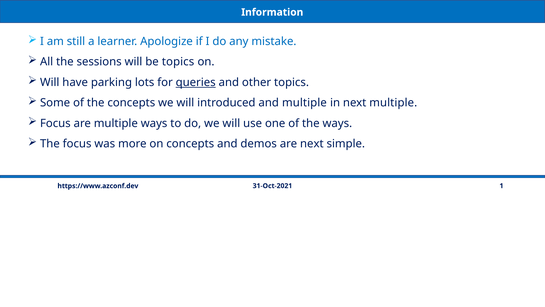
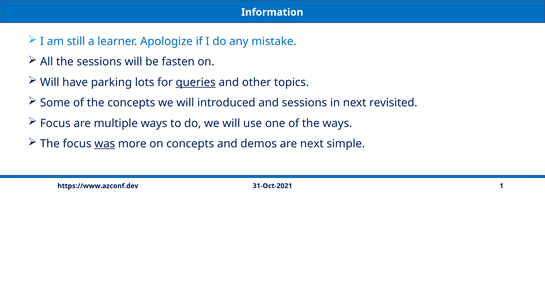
be topics: topics -> fasten (178, 62)
and multiple: multiple -> sessions (304, 103)
next multiple: multiple -> revisited (393, 103)
was underline: none -> present (105, 144)
